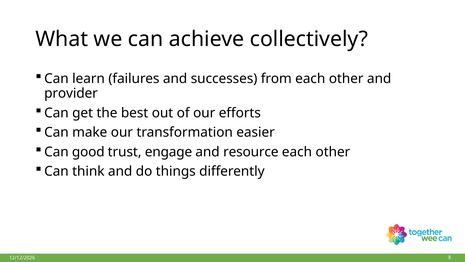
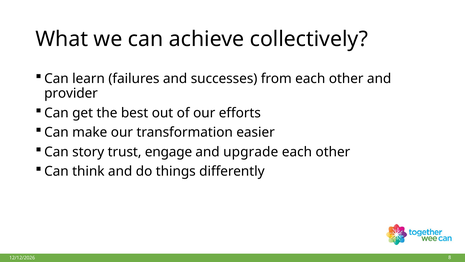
good: good -> story (88, 152)
resource: resource -> upgrade (251, 152)
